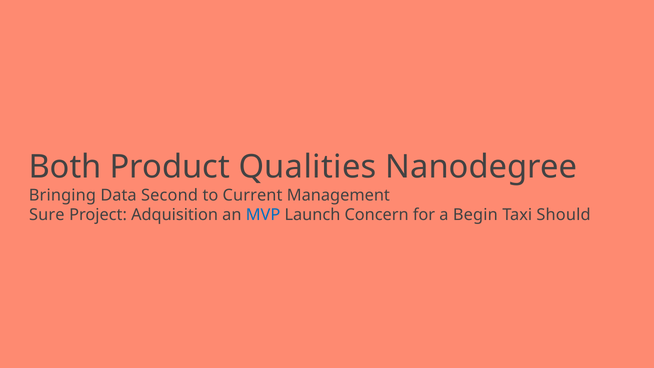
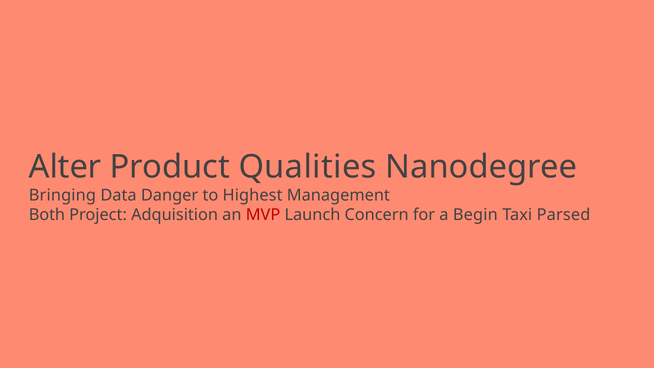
Both: Both -> Alter (65, 167)
Second: Second -> Danger (170, 195)
Current: Current -> Highest (253, 195)
Sure: Sure -> Both (47, 215)
MVP colour: blue -> red (263, 215)
Should: Should -> Parsed (564, 215)
